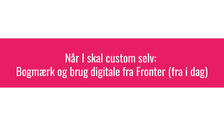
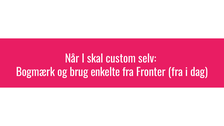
digitale: digitale -> enkelte (105, 72)
